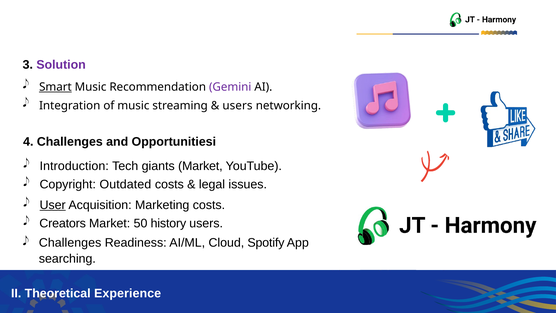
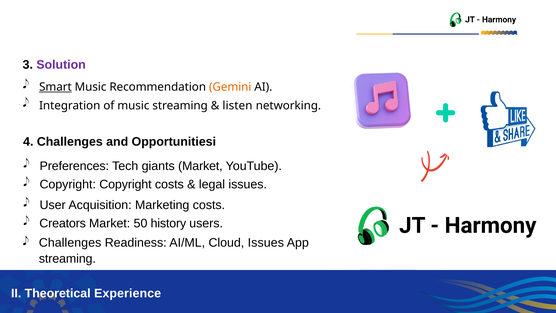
Gemini colour: purple -> orange (230, 87)
users: users -> listen (237, 106)
Introduction: Introduction -> Preferences (74, 166)
Copyright Outdated: Outdated -> Copyright (125, 184)
User underline: present -> none (53, 205)
Cloud Spotify: Spotify -> Issues (266, 243)
searching: searching -> streaming (67, 259)
